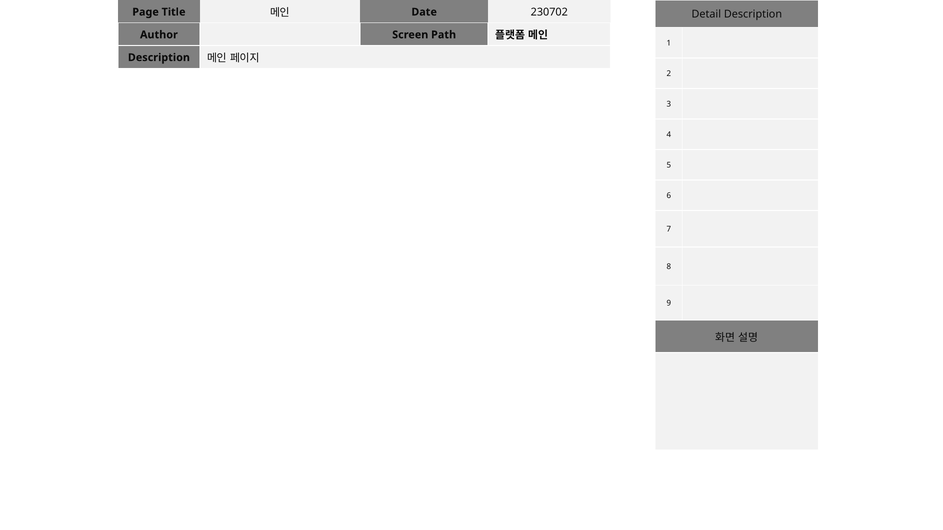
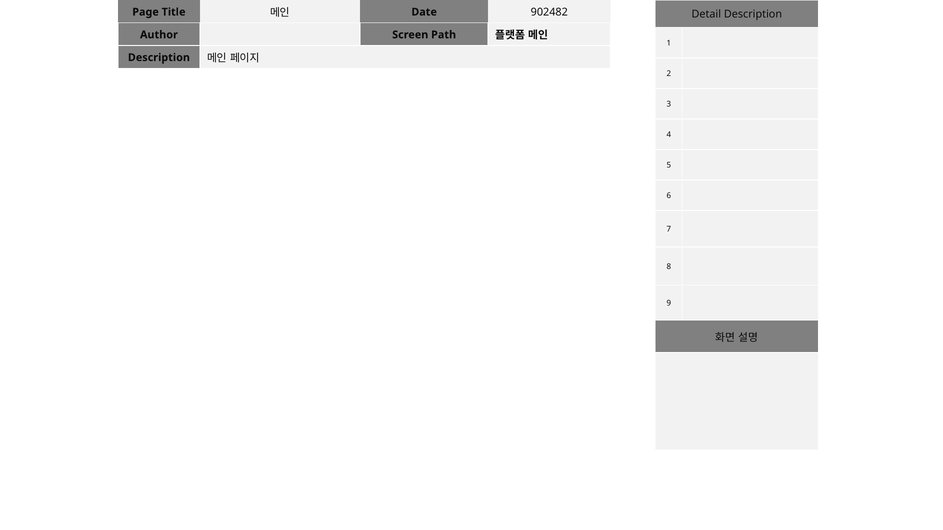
230702: 230702 -> 902482 (549, 12)
